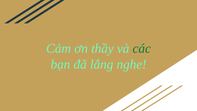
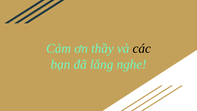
các colour: green -> black (142, 48)
